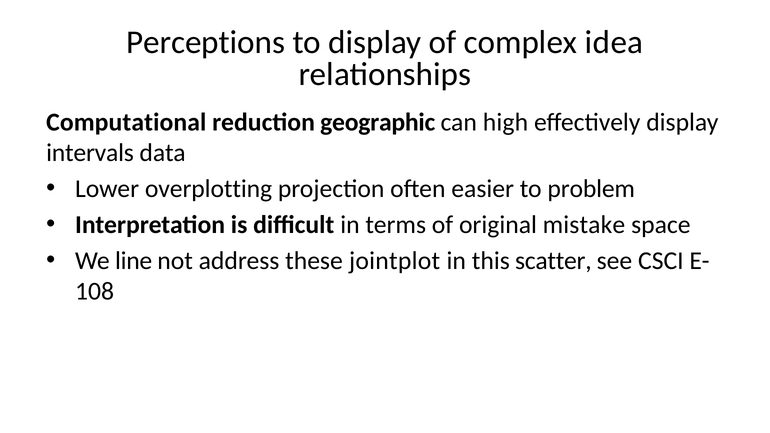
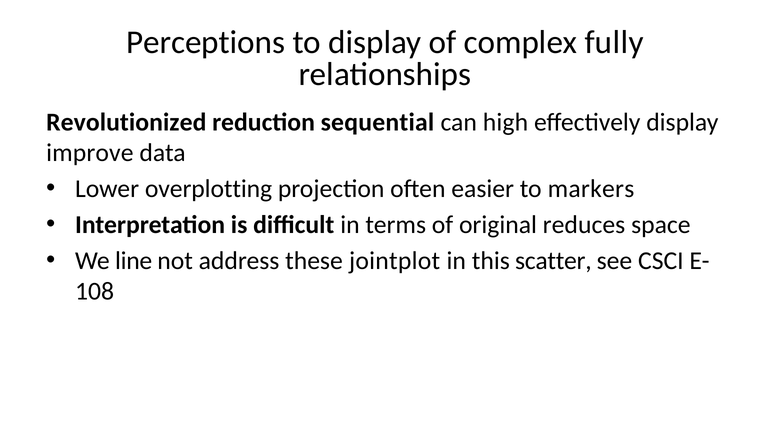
idea: idea -> fully (614, 42)
Computational: Computational -> Revolutionized (126, 122)
geographic: geographic -> sequential (377, 122)
intervals: intervals -> improve (90, 153)
problem: problem -> markers (591, 189)
mistake: mistake -> reduces (584, 225)
